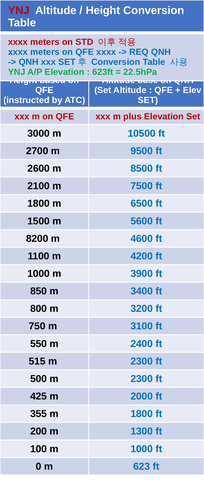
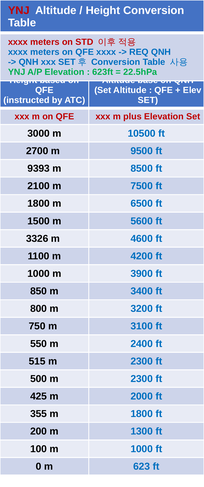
2600: 2600 -> 9393 (39, 169)
8200: 8200 -> 3326 (37, 239)
